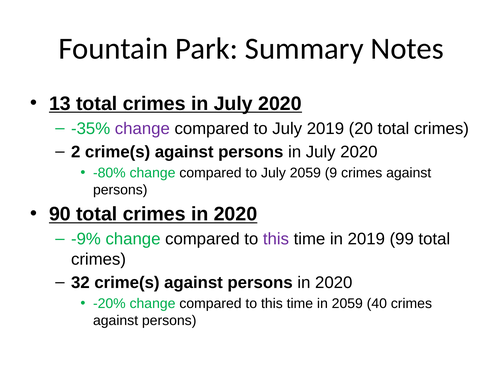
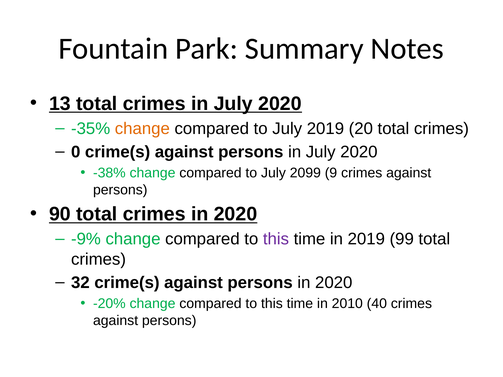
change colour: purple -> orange (142, 129)
2: 2 -> 0 (76, 152)
-80%: -80% -> -38% (109, 173)
July 2059: 2059 -> 2099 (305, 173)
in 2059: 2059 -> 2010 (347, 304)
